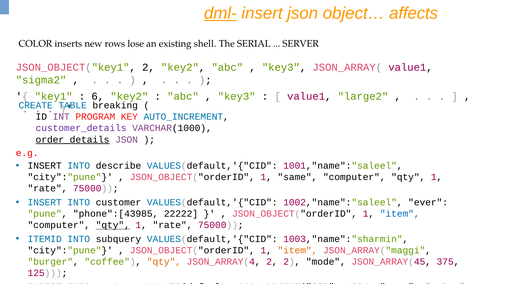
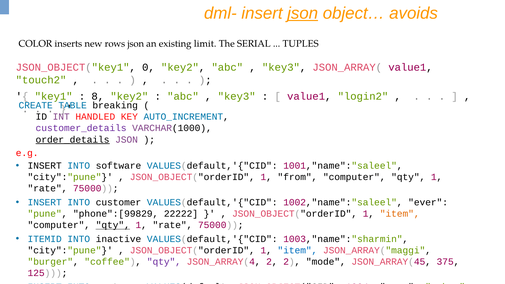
dml- underline: present -> none (220, 13)
json underline: none -> present (303, 13)
affects: affects -> avoids (414, 13)
rows lose: lose -> json (136, 44)
shell: shell -> limit (205, 44)
SERVER: SERVER -> TUPLES (301, 44)
JSON_OBJECT("key1 2: 2 -> 0 (148, 67)
sigma2: sigma2 -> touch2 (41, 80)
6: 6 -> 8 (98, 96)
large2: large2 -> login2 (363, 96)
PROGRAM: PROGRAM -> HANDLED (95, 117)
describe: describe -> software (118, 166)
same: same -> from (297, 177)
phone":[43985: phone":[43985 -> phone":[99829 (116, 214)
item colour: blue -> orange (400, 214)
subquery: subquery -> inactive (118, 239)
item colour: orange -> blue (297, 250)
qty colour: orange -> purple (164, 262)
